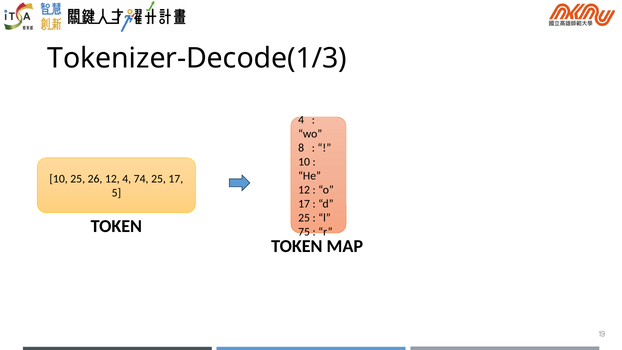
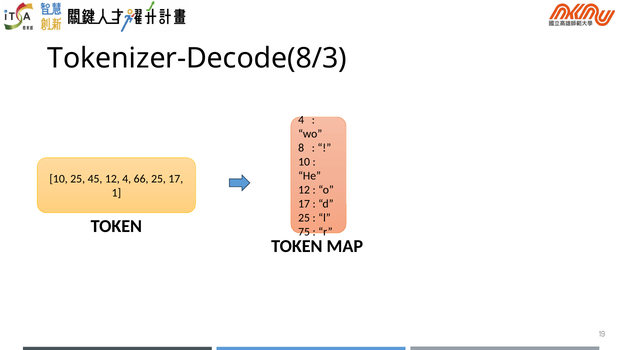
Tokenizer-Decode(1/3: Tokenizer-Decode(1/3 -> Tokenizer-Decode(8/3 (197, 59)
26: 26 -> 45 (95, 179)
74: 74 -> 66 (141, 179)
5: 5 -> 1 (116, 193)
